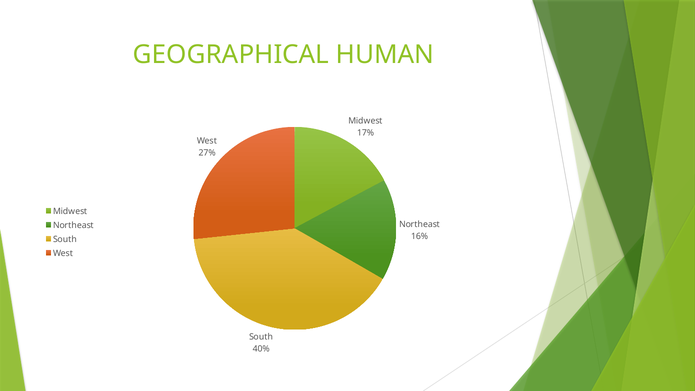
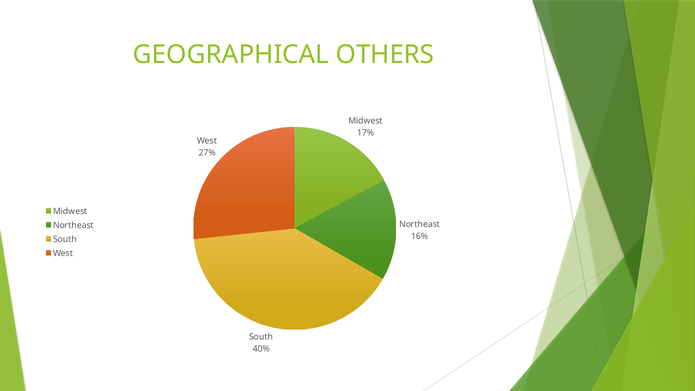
HUMAN: HUMAN -> OTHERS (385, 55)
